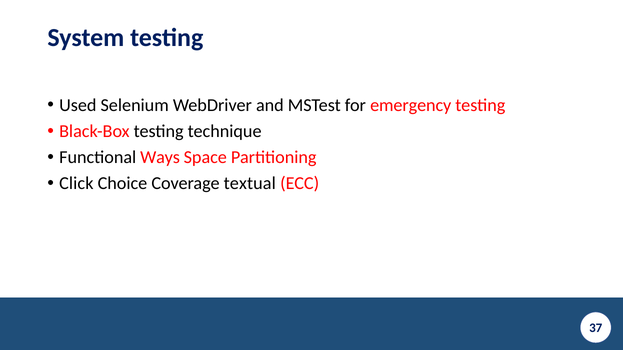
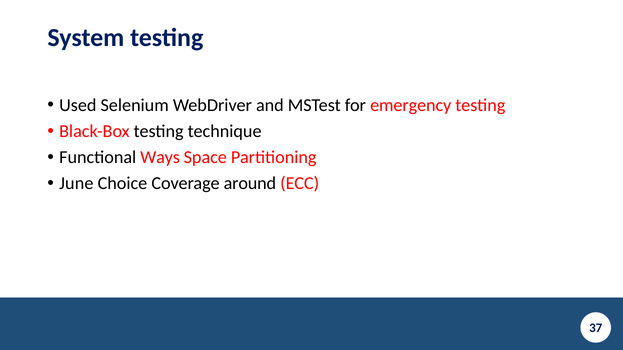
Click: Click -> June (76, 184)
textual: textual -> around (250, 184)
